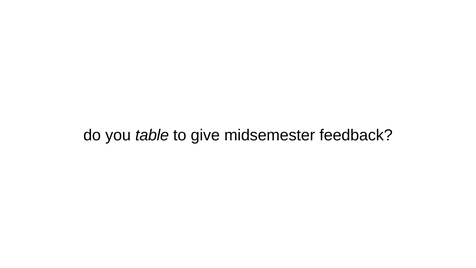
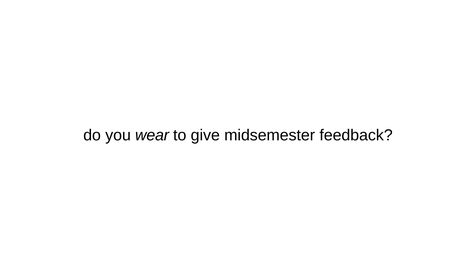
table: table -> wear (152, 135)
